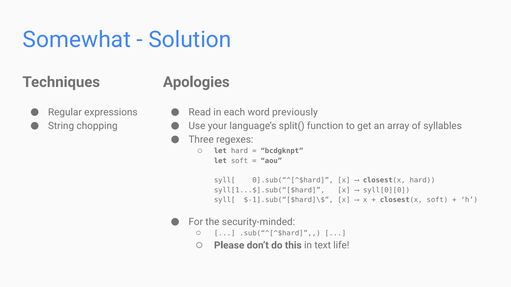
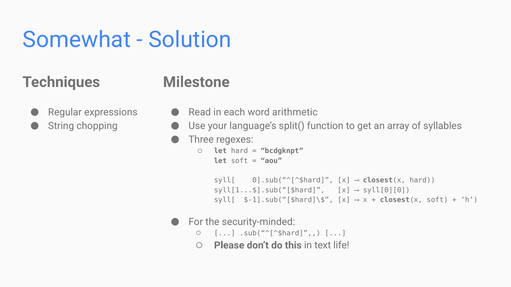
Apologies: Apologies -> Milestone (196, 82)
previously: previously -> arithmetic (295, 112)
